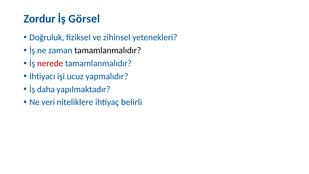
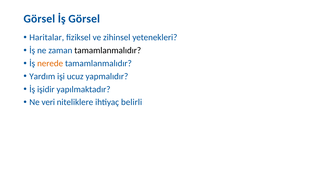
Zordur: Zordur -> Görsel (39, 19)
Doğruluk: Doğruluk -> Haritalar (47, 37)
nerede colour: red -> orange (50, 63)
Ihtiyacı: Ihtiyacı -> Yardım (42, 76)
daha: daha -> işidir (46, 89)
